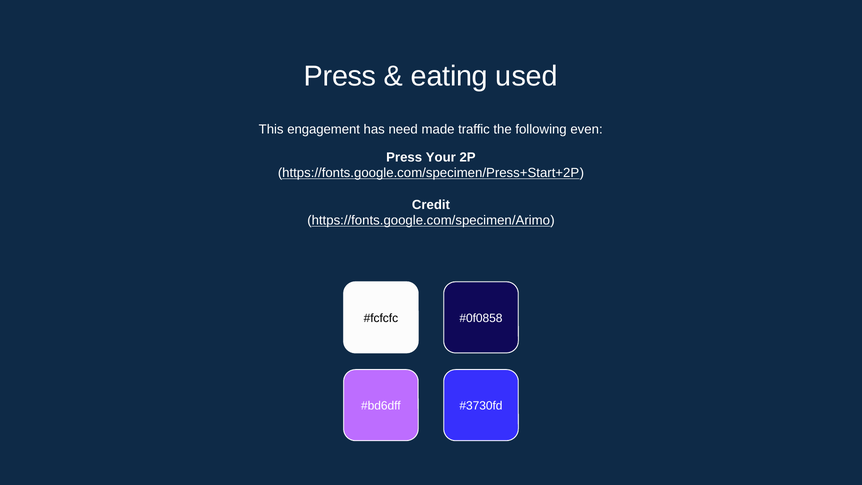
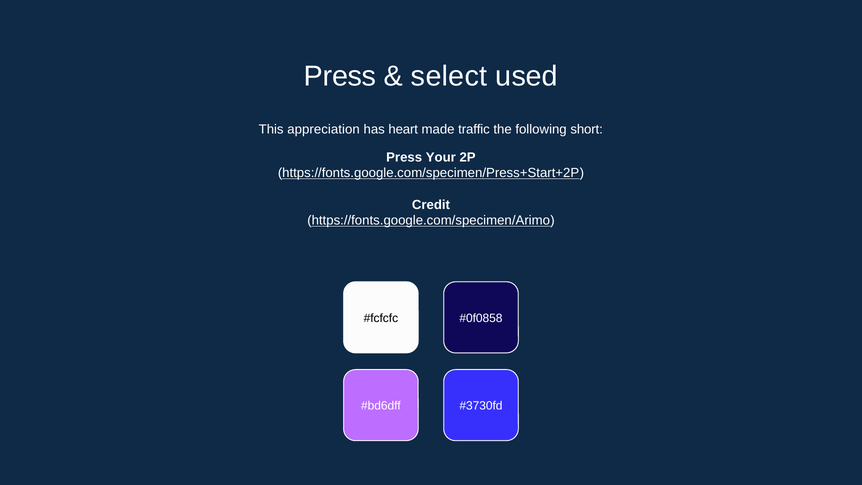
eating: eating -> select (449, 76)
engagement: engagement -> appreciation (324, 129)
need: need -> heart (403, 129)
even: even -> short (587, 129)
